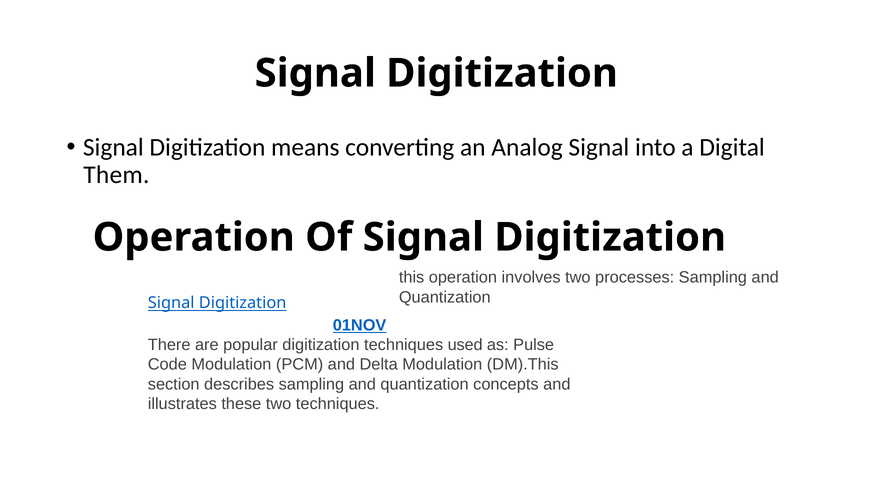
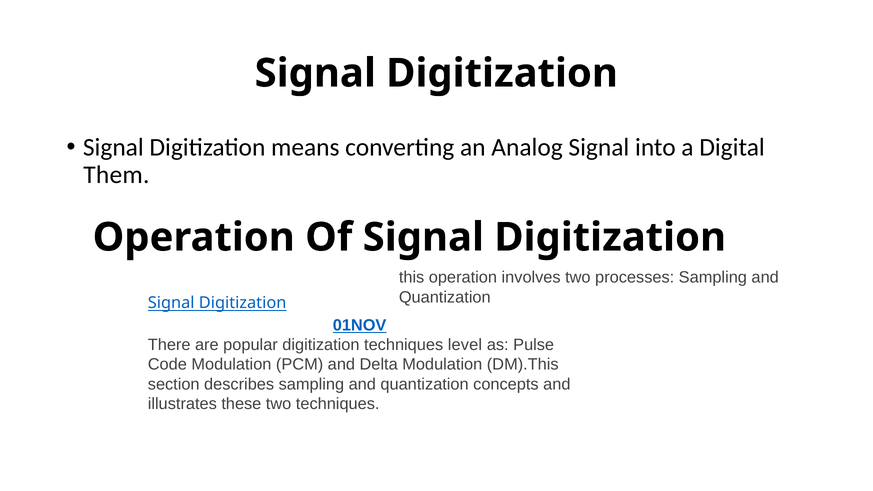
used: used -> level (465, 345)
